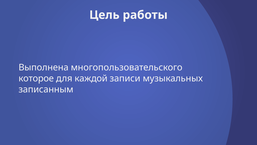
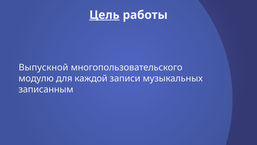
Цель underline: none -> present (104, 15)
Выполнена: Выполнена -> Выпускной (43, 67)
которое: которое -> модулю (36, 78)
